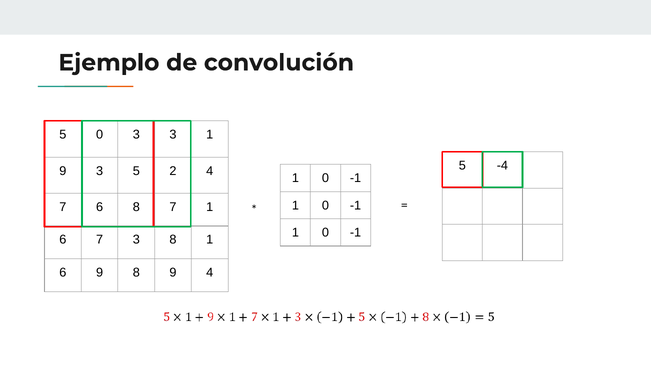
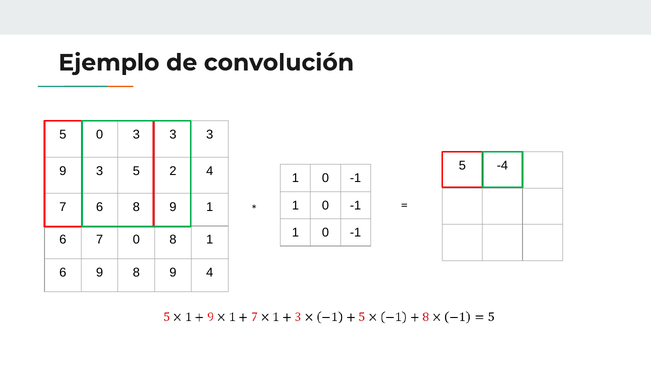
3 3 1: 1 -> 3 (210, 135)
6 8 7: 7 -> 9 (173, 207)
7 3: 3 -> 0 (136, 240)
